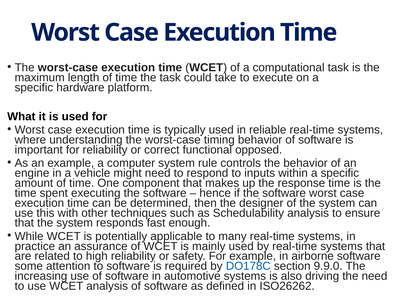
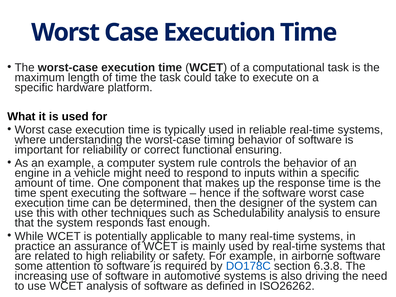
opposed: opposed -> ensuring (259, 150)
9.9.0: 9.9.0 -> 6.3.8 (328, 266)
